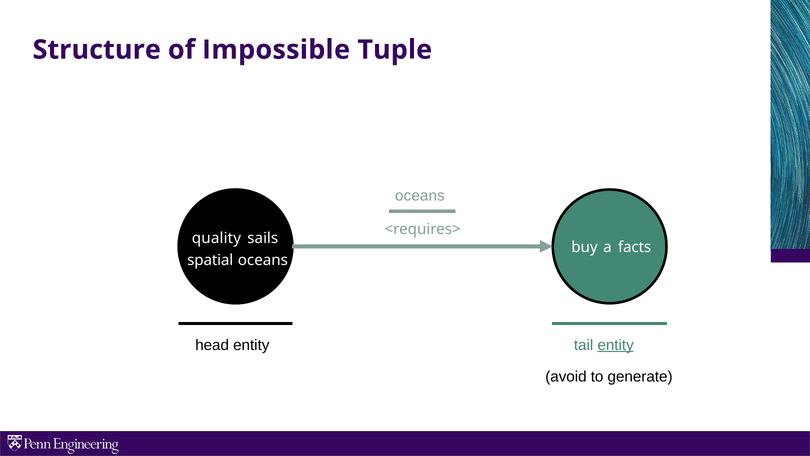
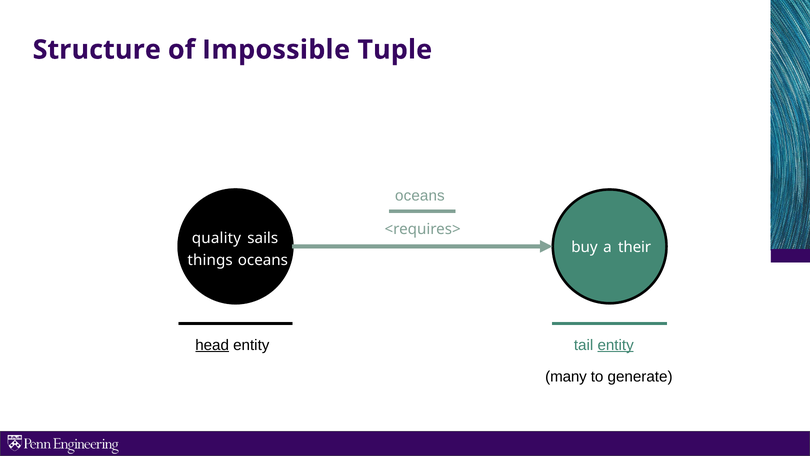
facts: facts -> their (635, 247)
spatial: spatial -> things (210, 260)
head underline: none -> present (212, 345)
avoid: avoid -> many (566, 376)
